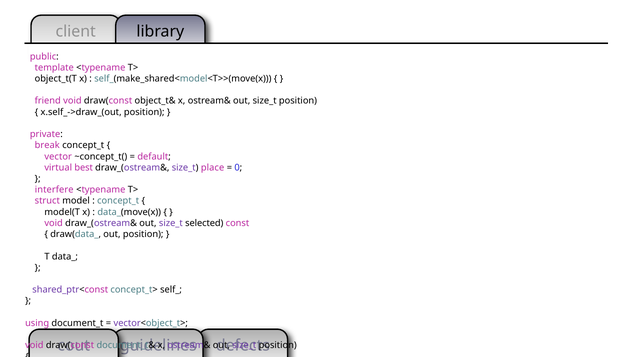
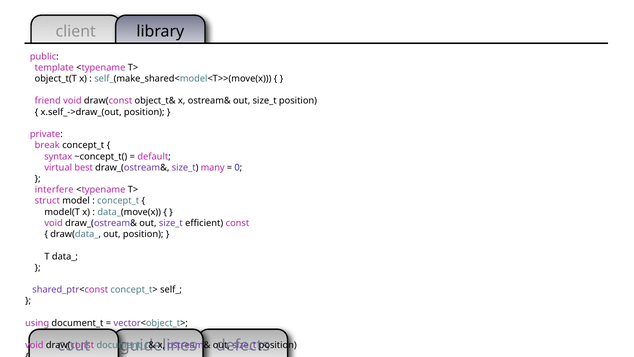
vector: vector -> syntax (58, 156)
place: place -> many (213, 168)
selected: selected -> efficient (204, 223)
